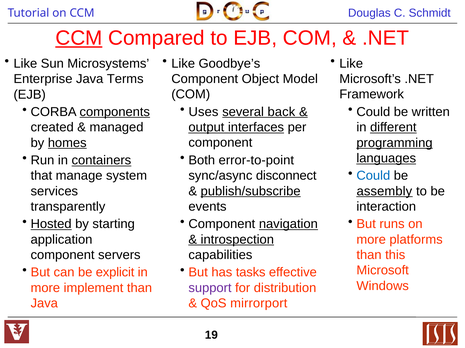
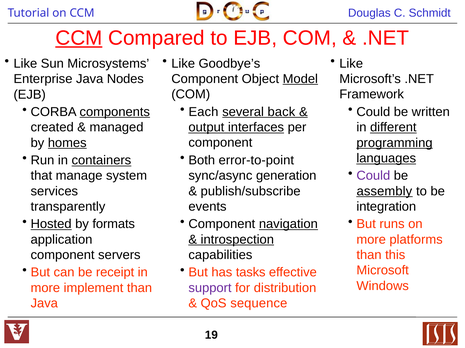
Model underline: none -> present (300, 79)
Terms: Terms -> Nodes (125, 79)
Uses: Uses -> Each (203, 112)
Could colour: blue -> purple (373, 176)
disconnect: disconnect -> generation (286, 176)
publish/subscribe underline: present -> none (251, 191)
interaction: interaction -> integration (386, 207)
starting: starting -> formats (114, 224)
explicit: explicit -> receipt (115, 273)
mirrorport: mirrorport -> sequence (259, 304)
